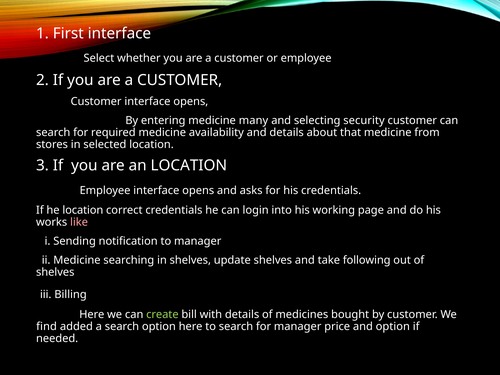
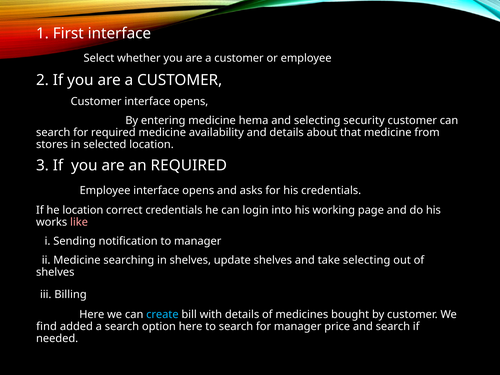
many: many -> hema (254, 120)
an LOCATION: LOCATION -> REQUIRED (189, 166)
take following: following -> selecting (367, 260)
create colour: light green -> light blue (162, 314)
and option: option -> search (393, 326)
